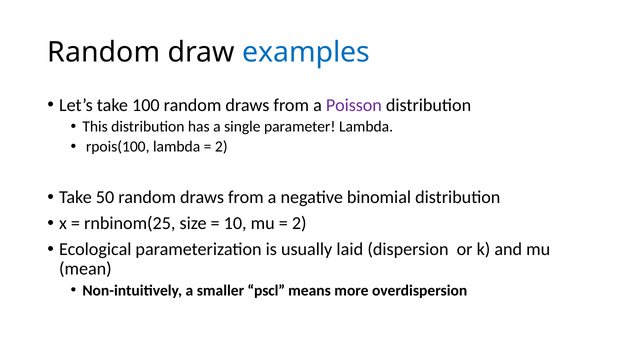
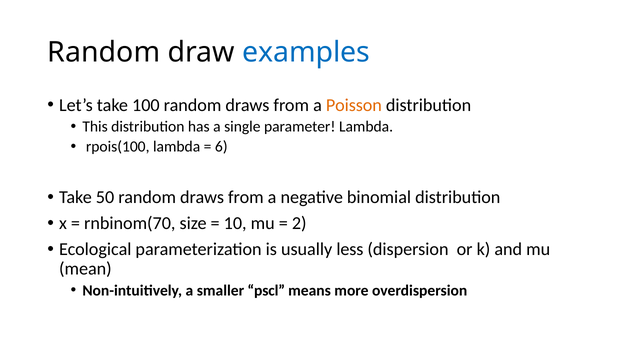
Poisson colour: purple -> orange (354, 105)
2: 2 -> 6 (221, 147)
rnbinom(25: rnbinom(25 -> rnbinom(70 (130, 223)
laid: laid -> less (350, 249)
